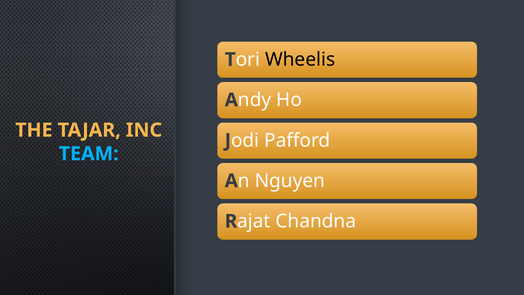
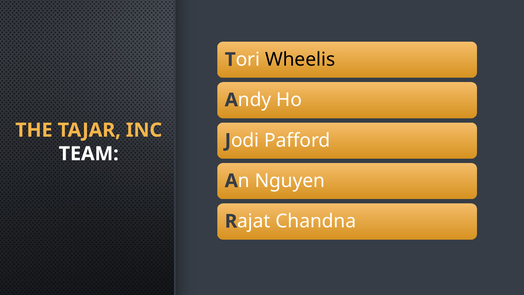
TEAM colour: light blue -> white (89, 154)
